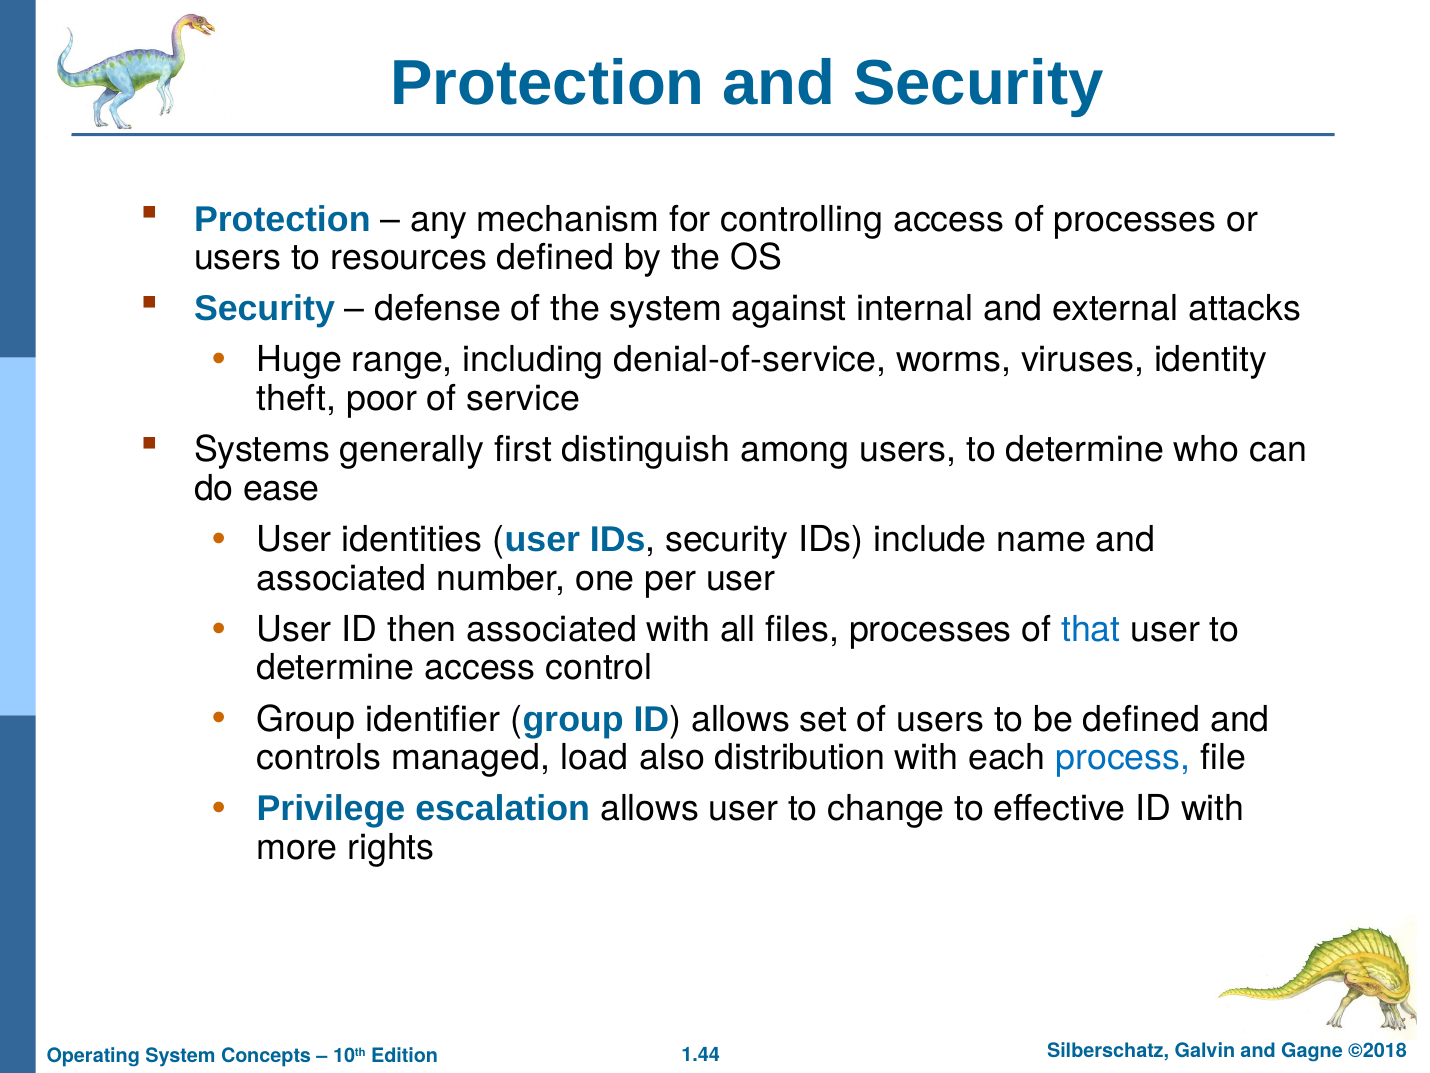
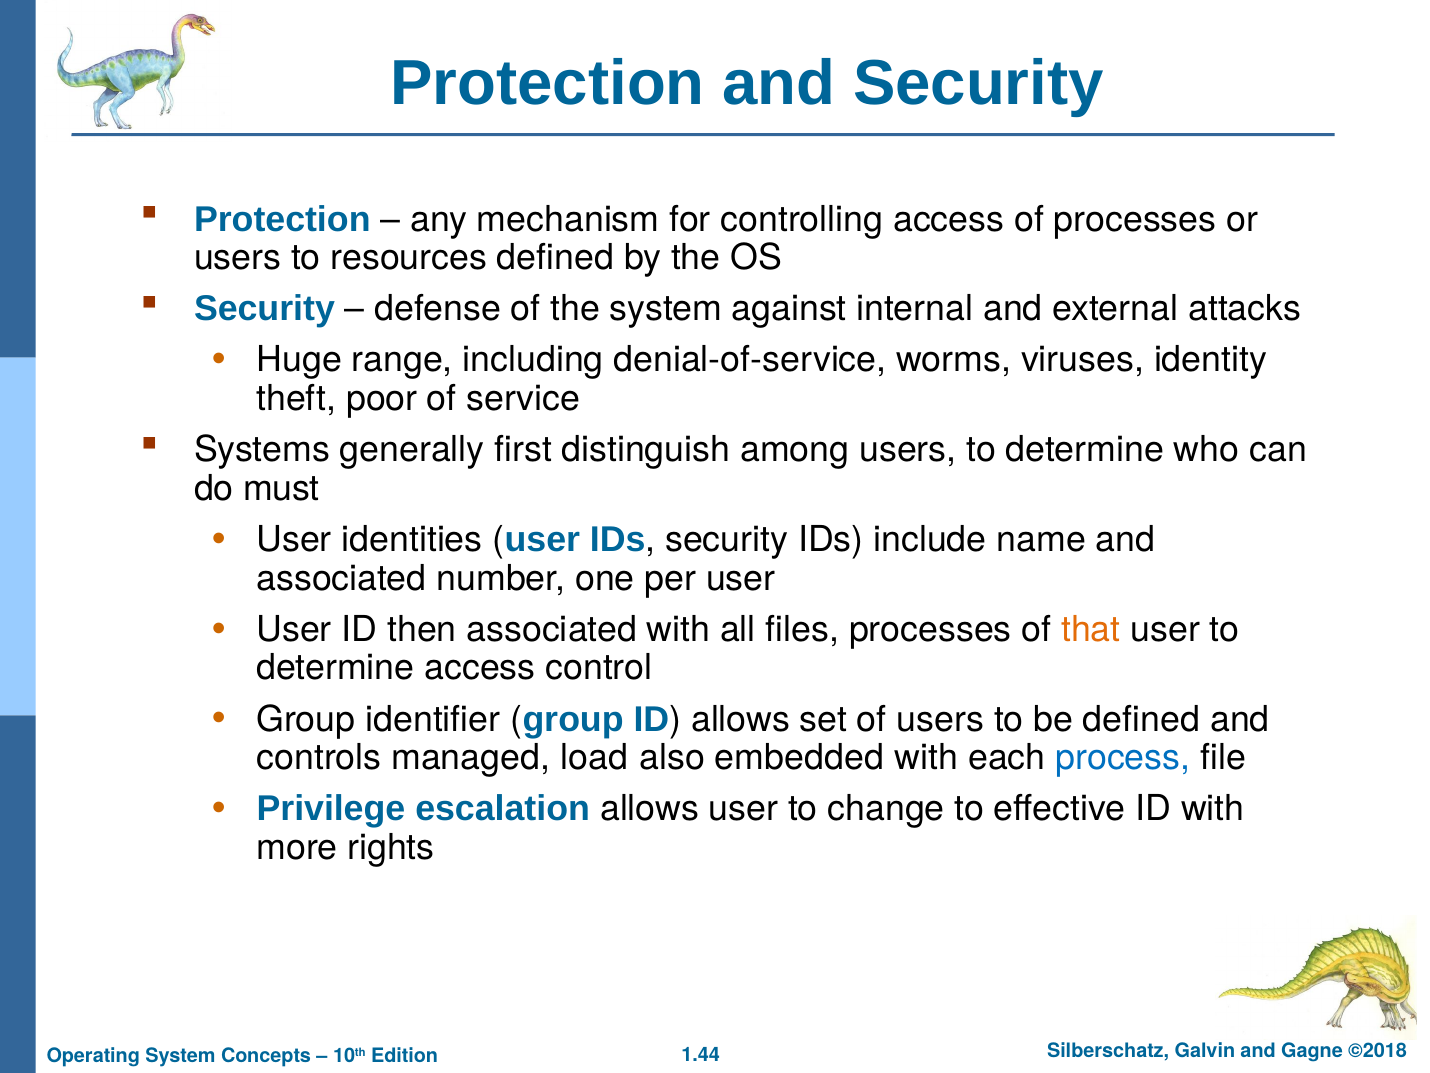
ease: ease -> must (282, 488)
that colour: blue -> orange (1091, 629)
distribution: distribution -> embedded (800, 758)
